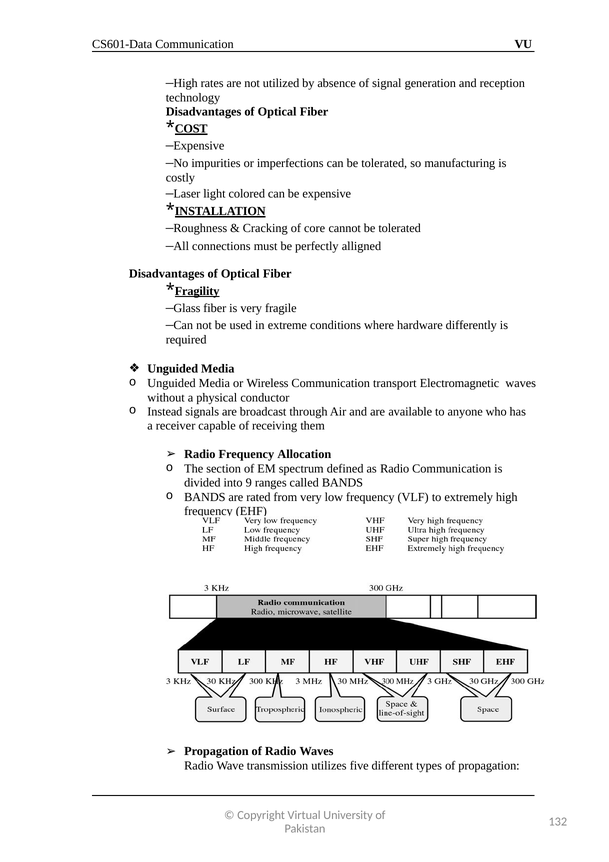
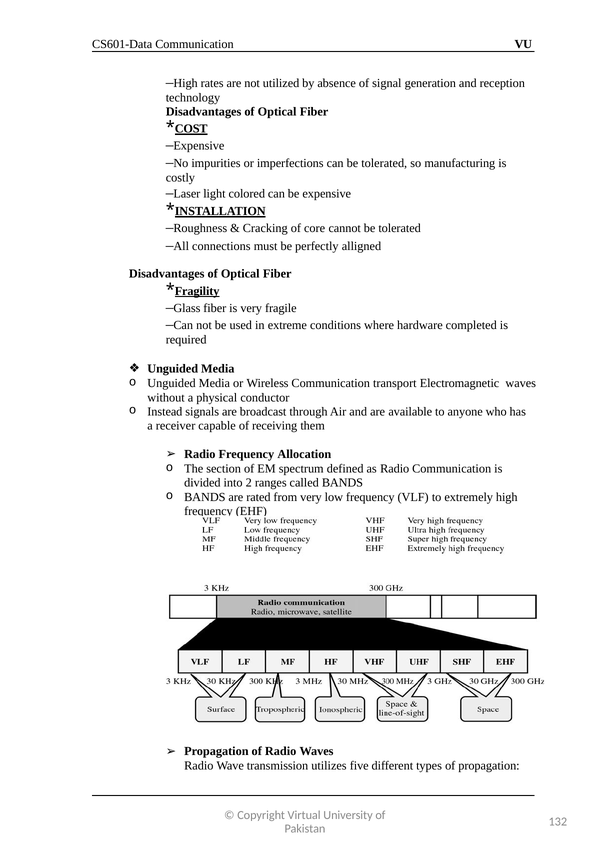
differently: differently -> completed (471, 325)
9: 9 -> 2 (249, 483)
